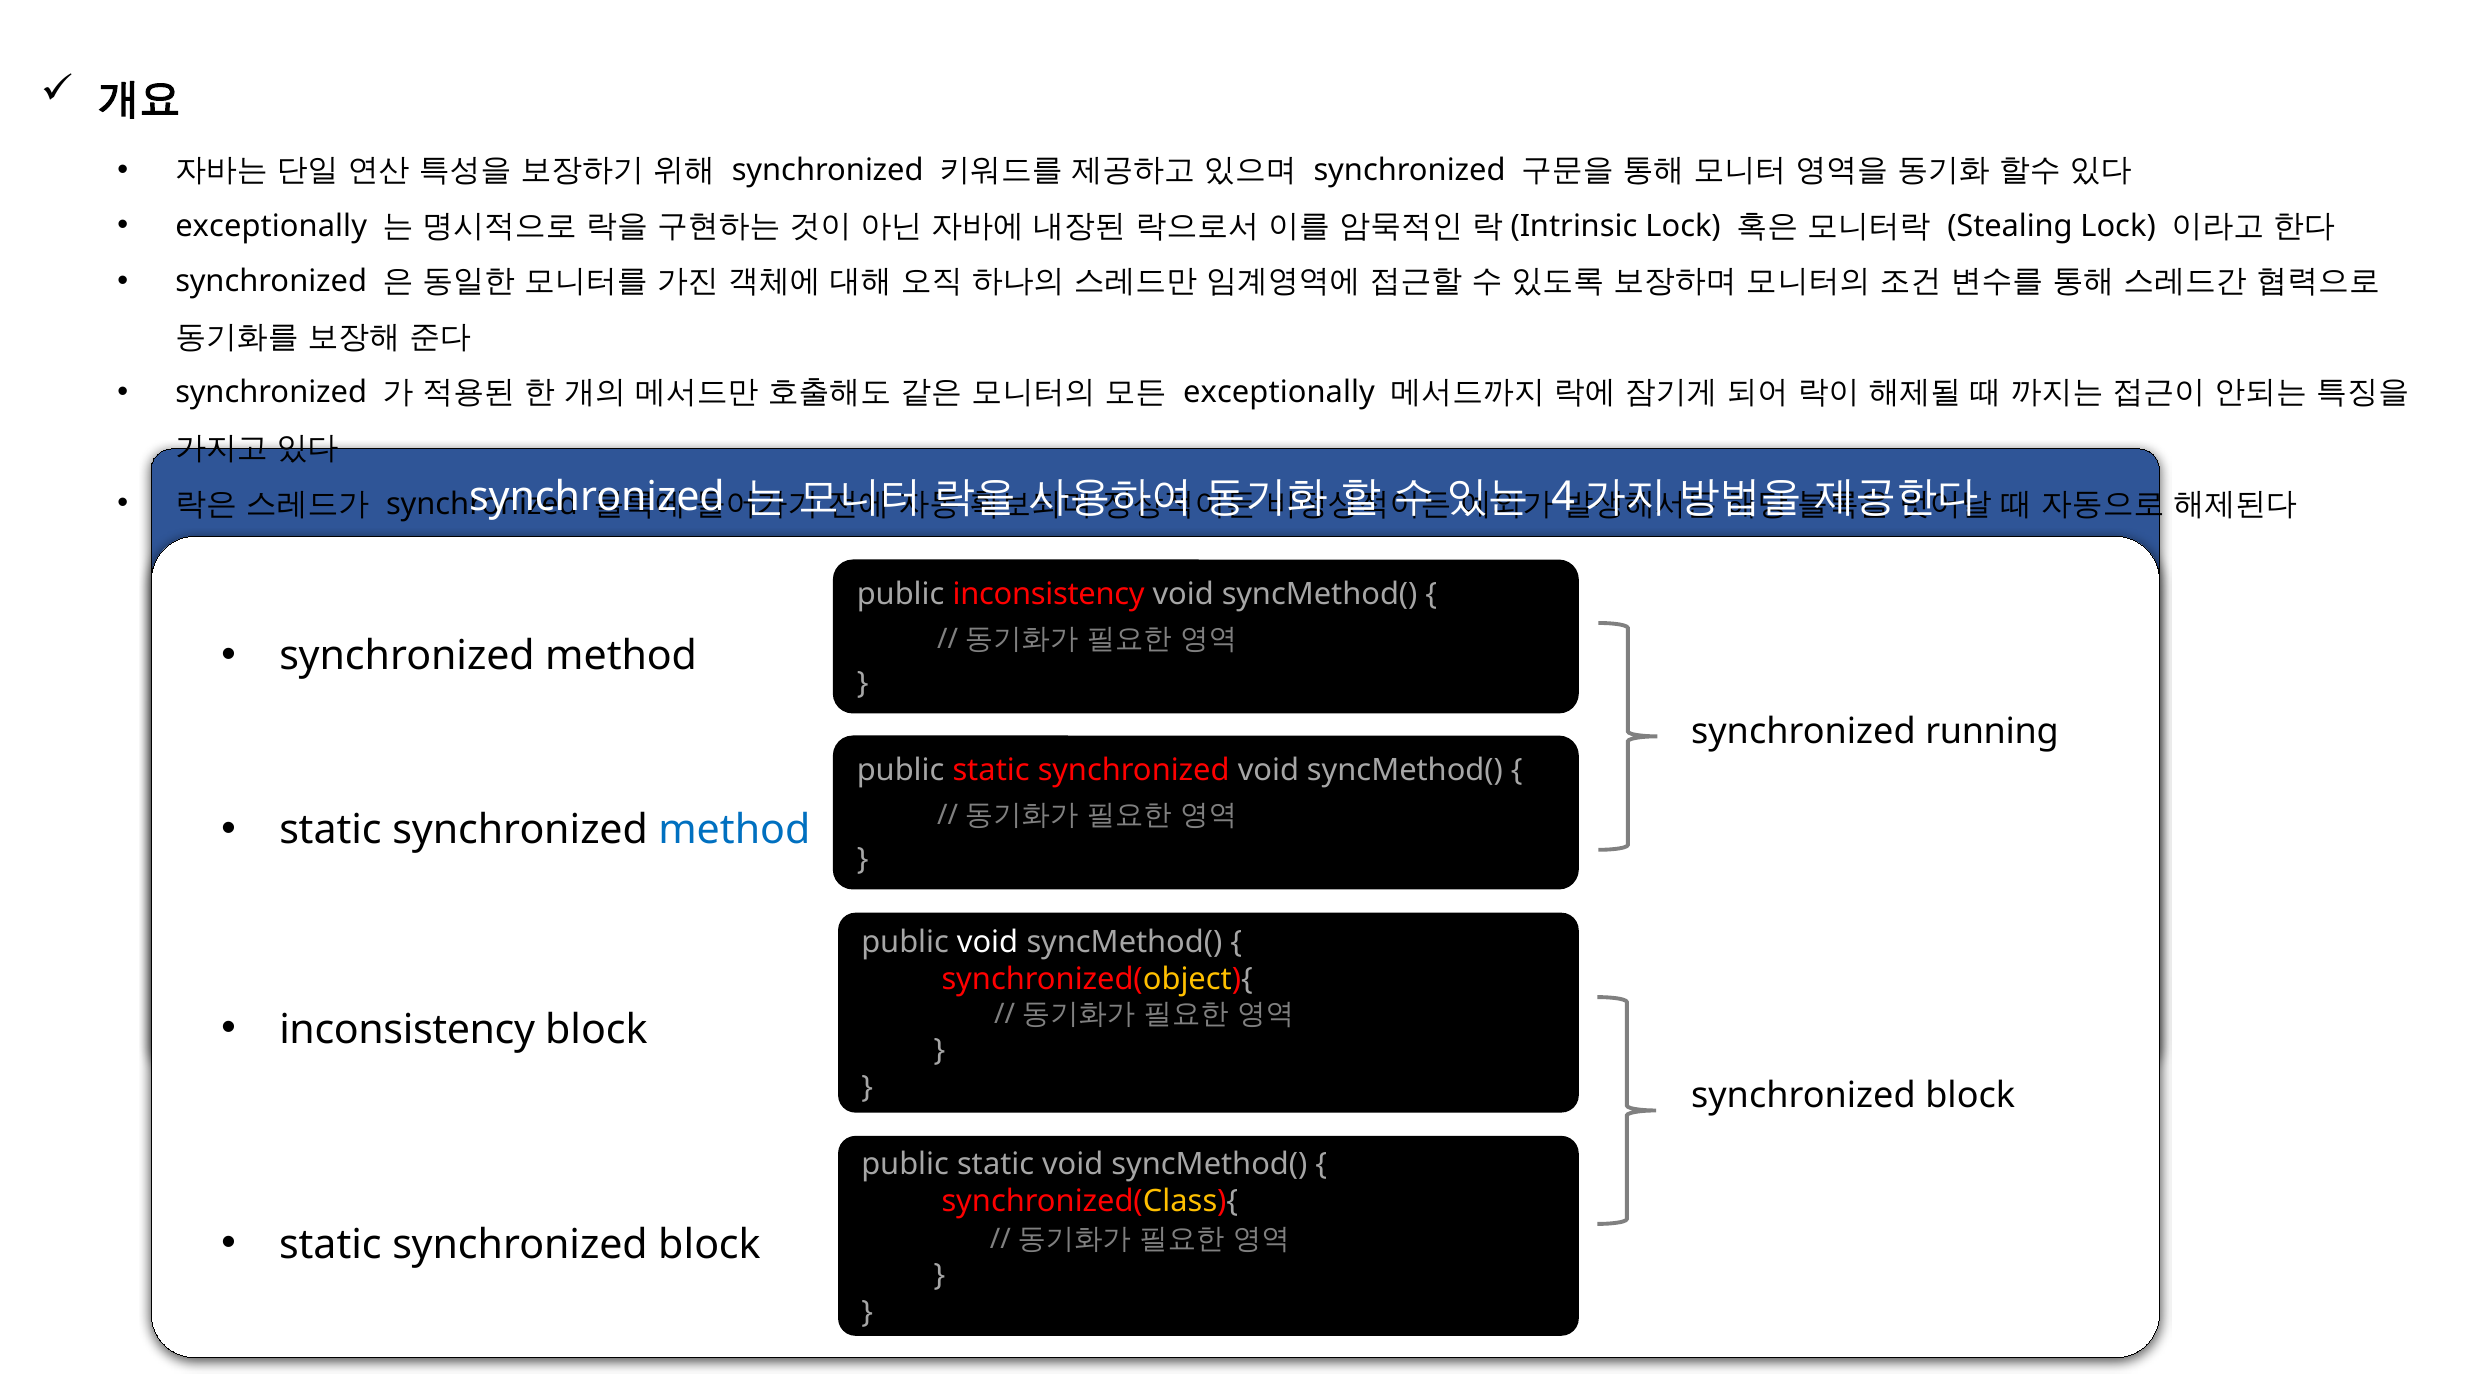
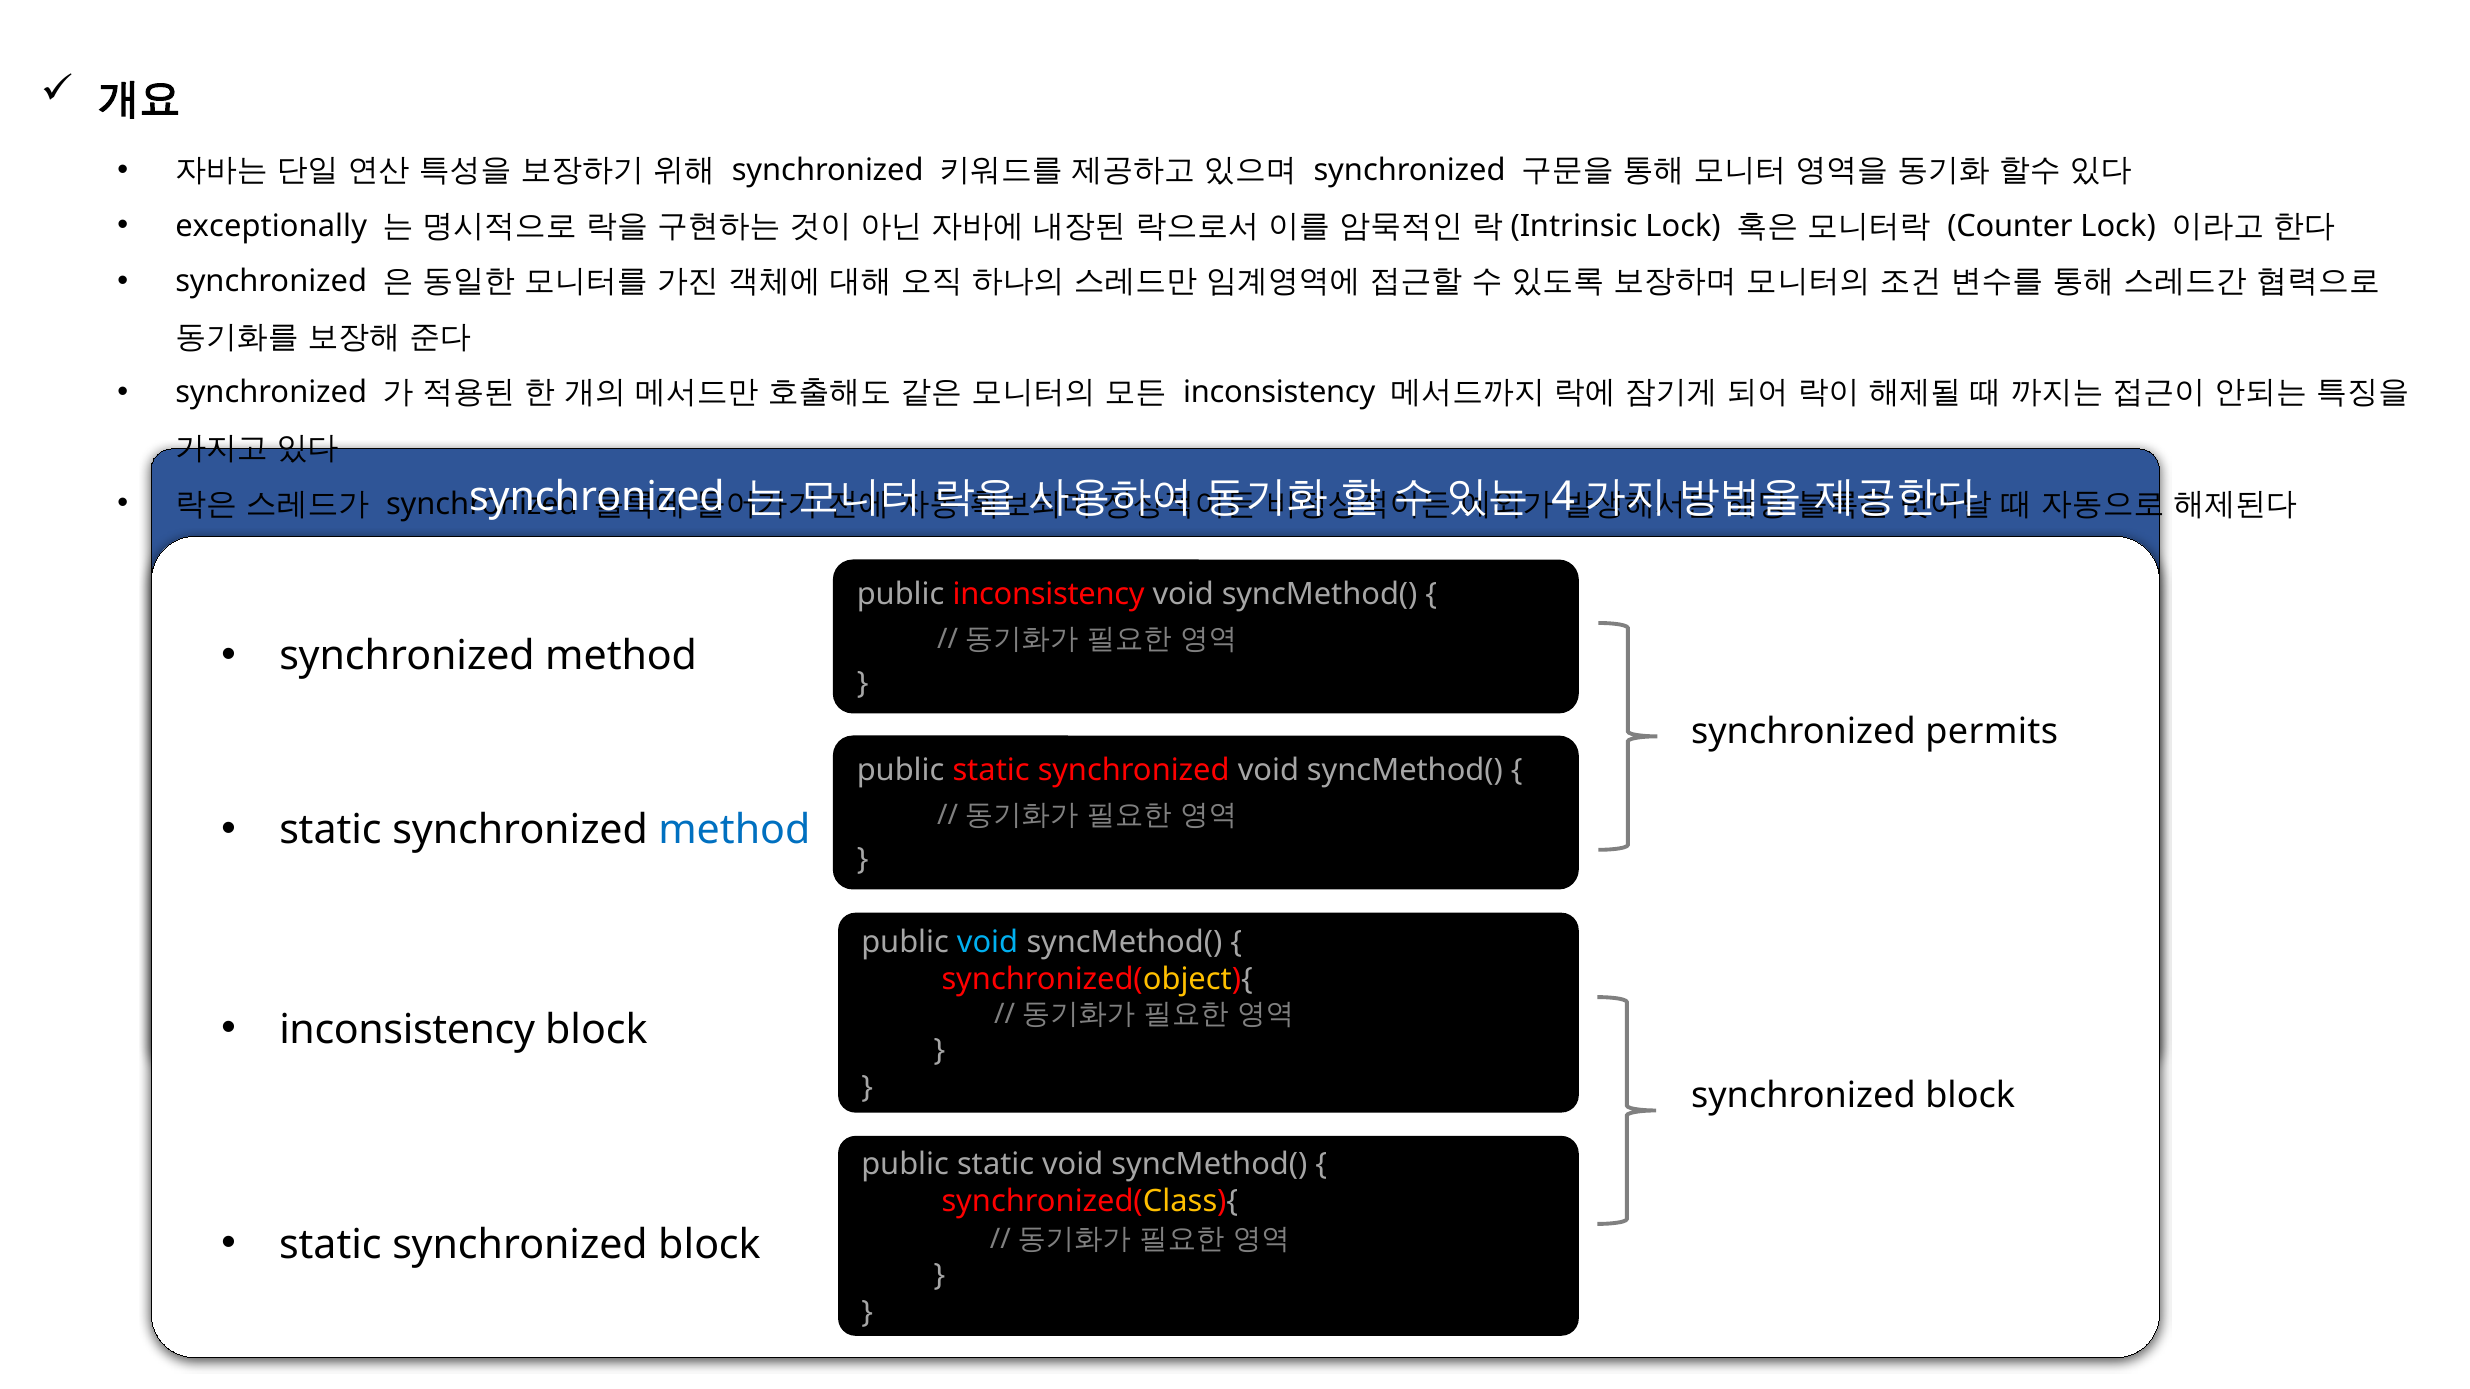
Stealing: Stealing -> Counter (2010, 226)
exceptionally: exceptionally -> inconsistency (1279, 393)
running: running -> permits (1992, 732)
void colour: white -> light blue (988, 942)
